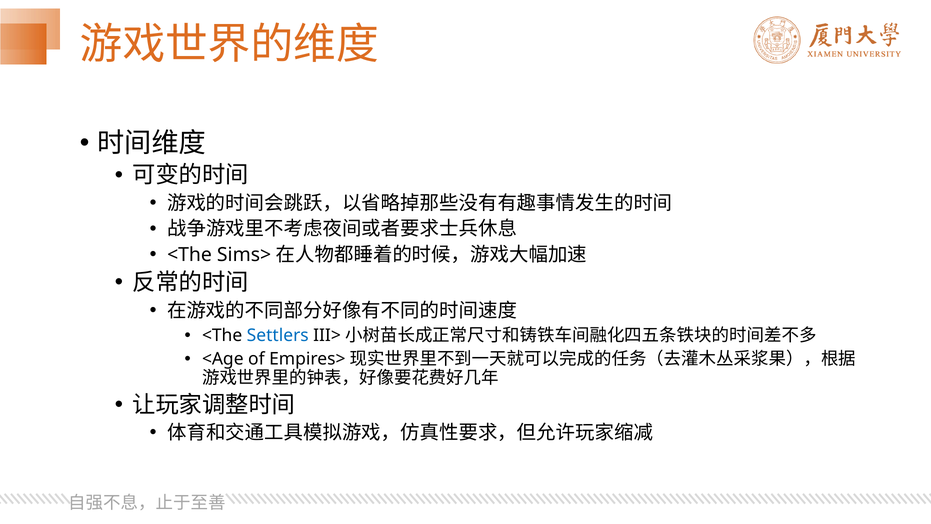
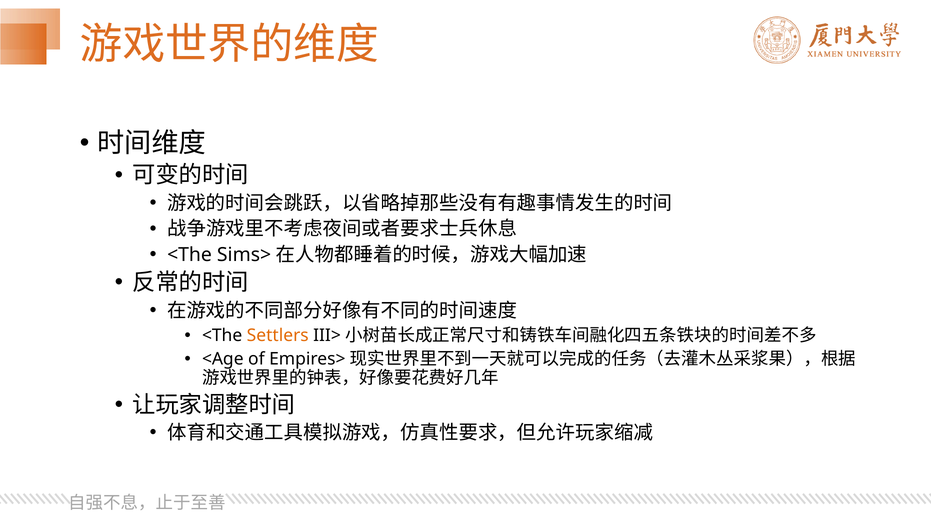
Settlers colour: blue -> orange (278, 335)
